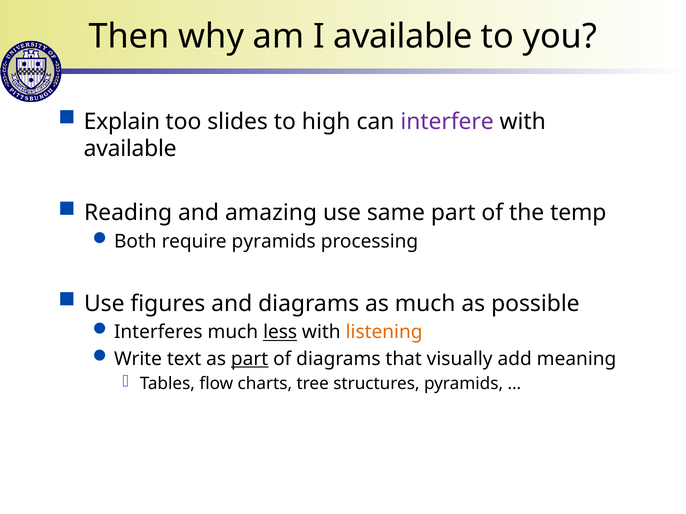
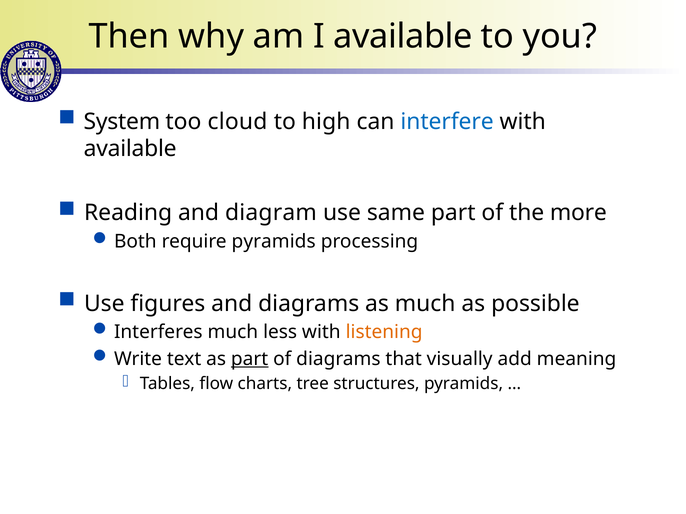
Explain: Explain -> System (122, 122)
slides: slides -> cloud (238, 122)
interfere colour: purple -> blue (447, 122)
amazing: amazing -> diagram (271, 213)
temp: temp -> more (578, 213)
less underline: present -> none (280, 332)
